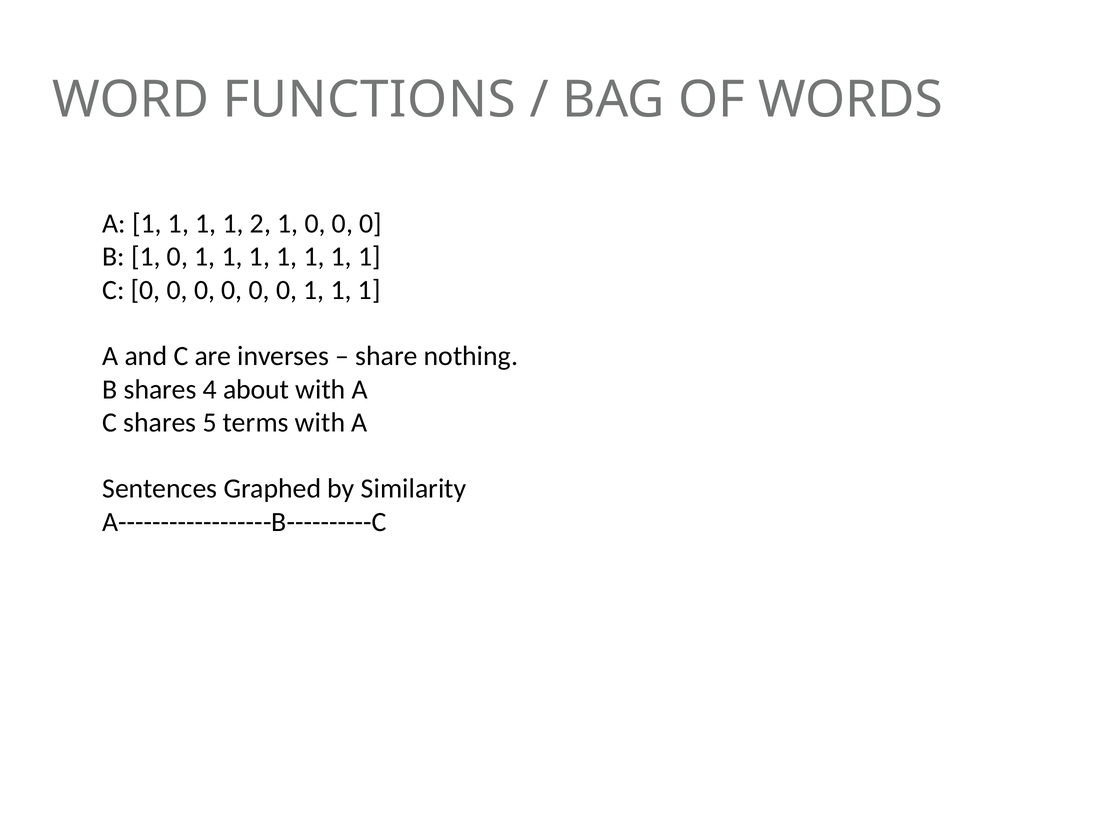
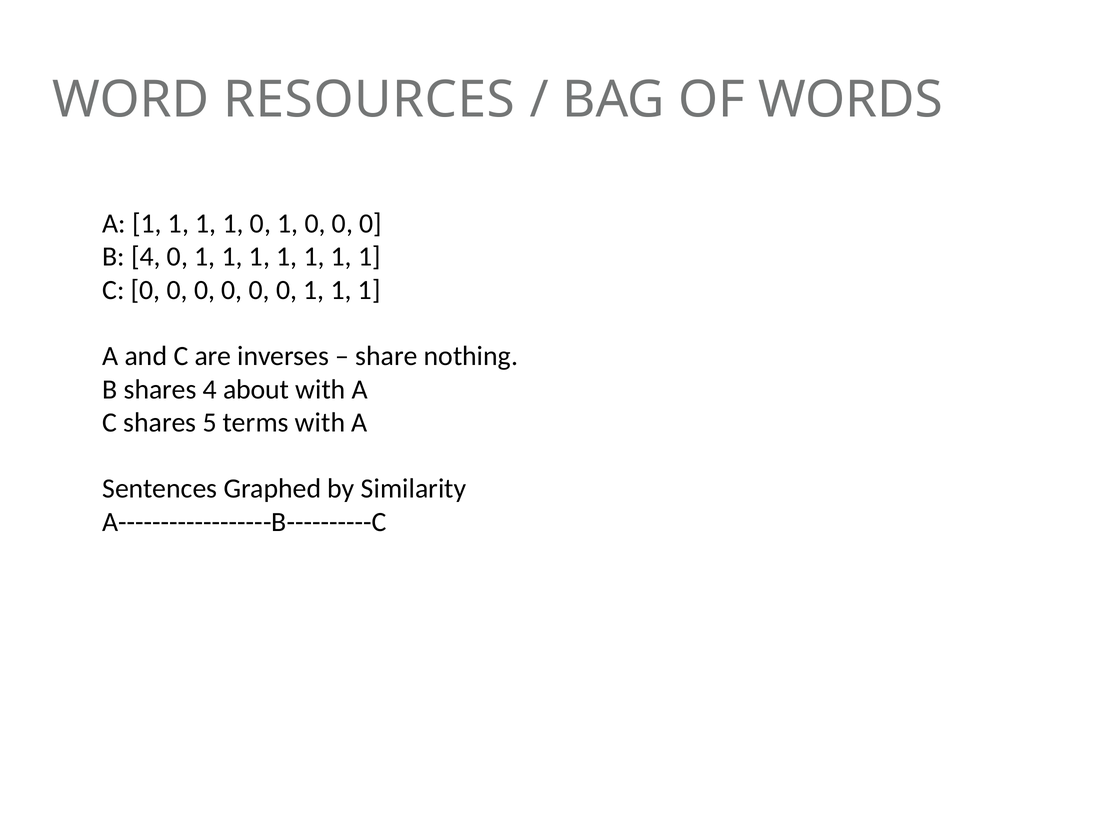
FUNCTIONS: FUNCTIONS -> RESOURCES (369, 100)
1 1 2: 2 -> 0 (260, 224)
B 1: 1 -> 4 (146, 257)
